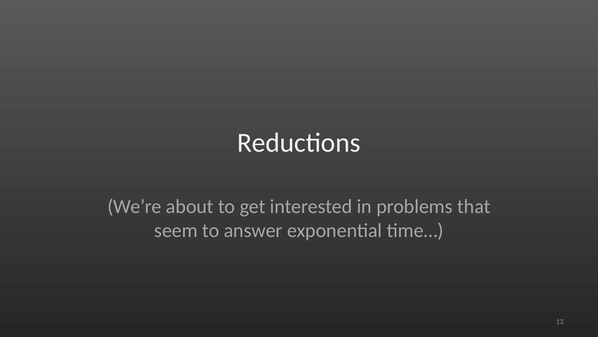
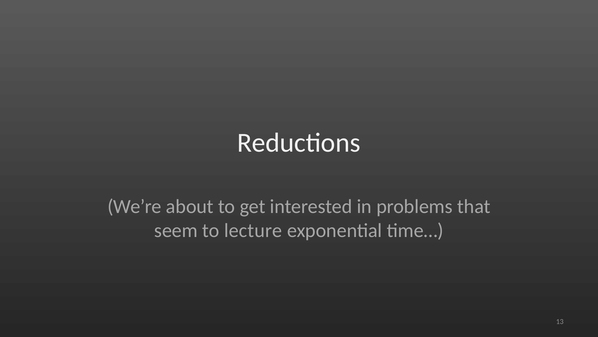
answer: answer -> lecture (253, 230)
